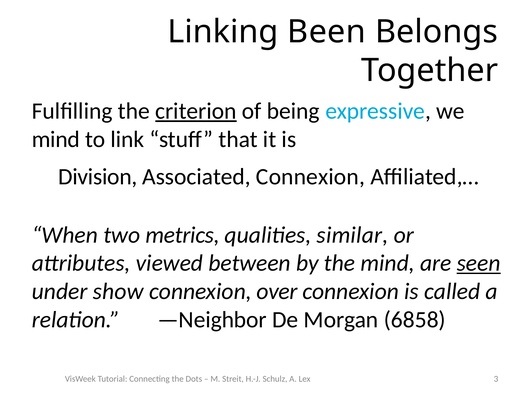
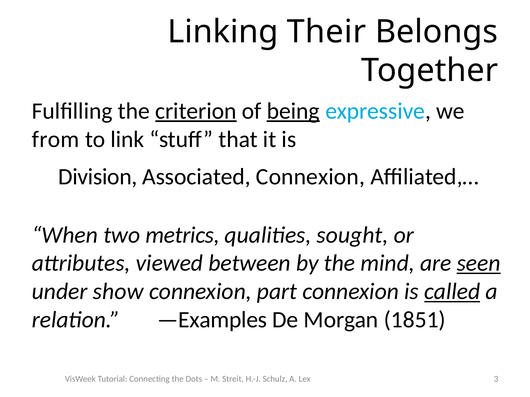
Been: Been -> Their (327, 32)
being underline: none -> present (293, 111)
mind: mind -> from (56, 139)
similar: similar -> sought (353, 235)
over: over -> part (277, 292)
called underline: none -> present (452, 292)
—Neighbor: —Neighbor -> —Examples (212, 320)
6858: 6858 -> 1851 (415, 320)
